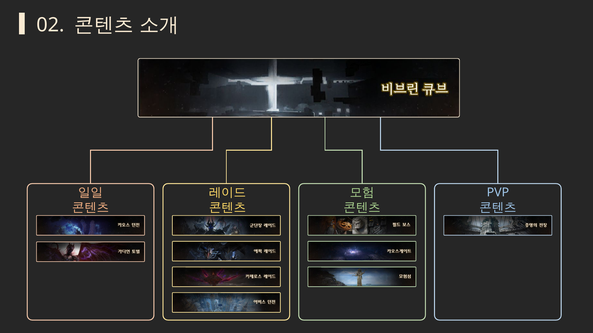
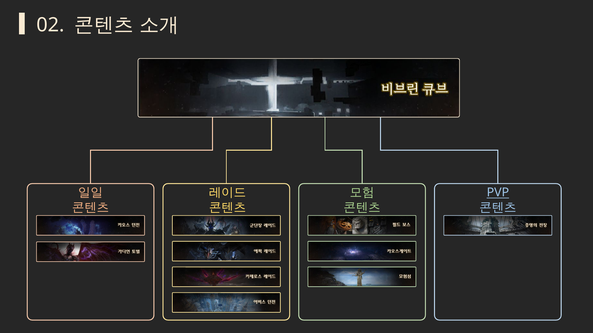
PVP underline: none -> present (498, 193)
